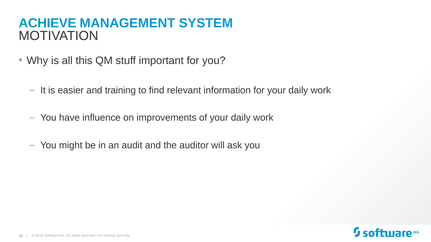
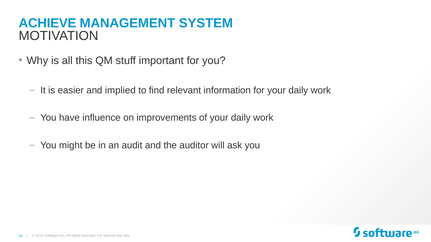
training: training -> implied (120, 90)
